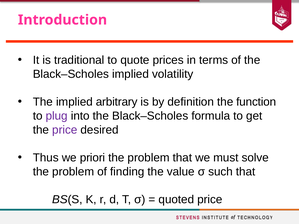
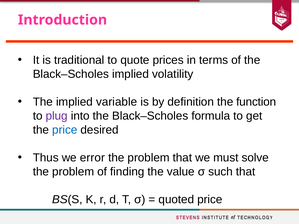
arbitrary: arbitrary -> variable (117, 102)
price colour: purple -> blue (65, 130)
priori: priori -> error (92, 158)
